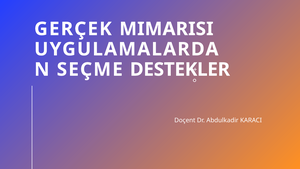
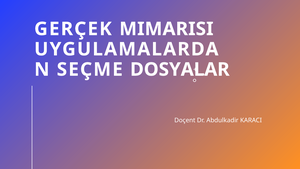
DESTEKLER: DESTEKLER -> DOSYALAR (180, 69)
